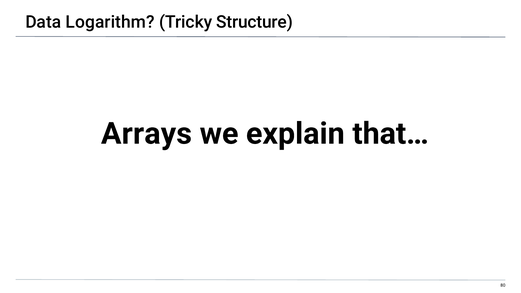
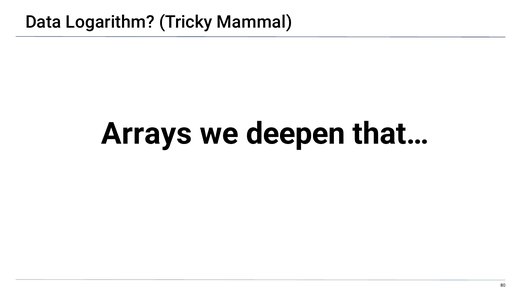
Structure: Structure -> Mammal (254, 22)
explain: explain -> deepen (296, 134)
